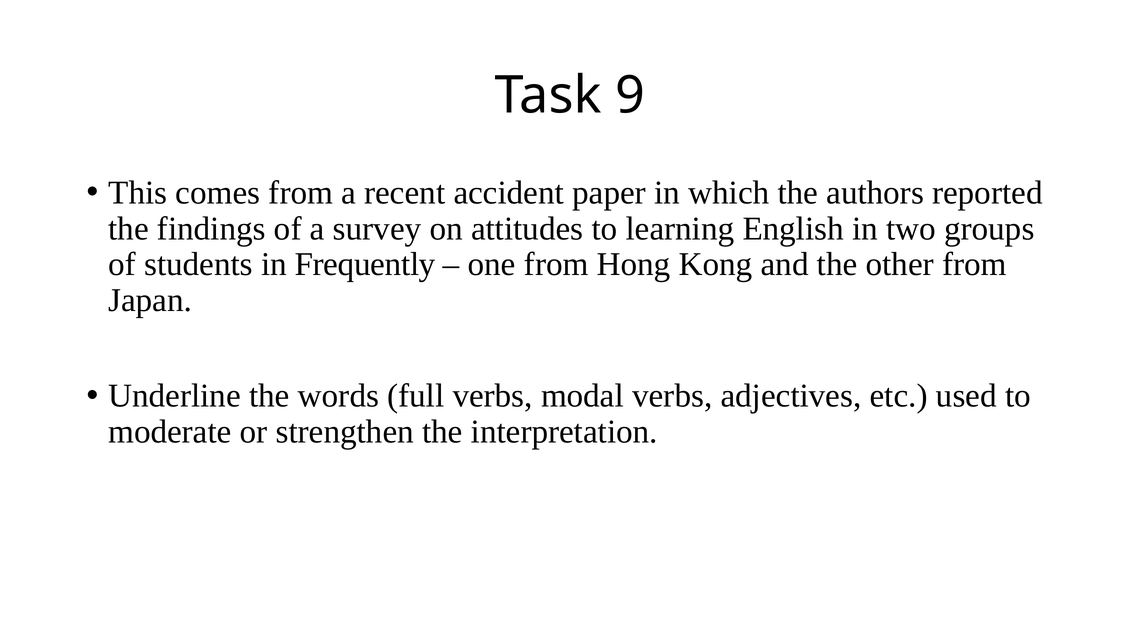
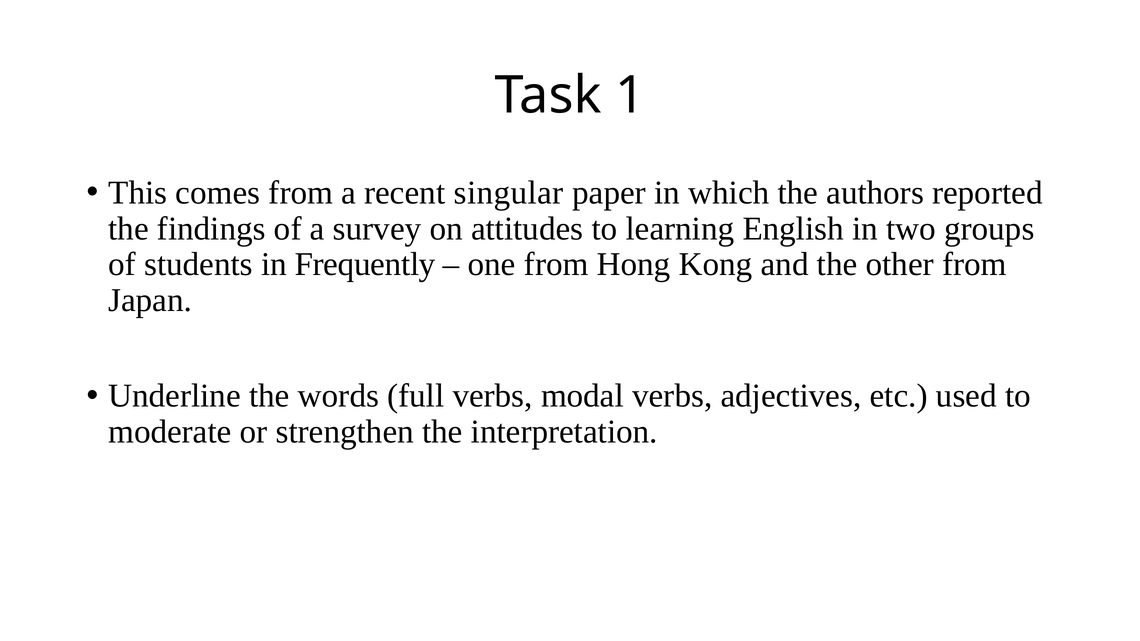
9: 9 -> 1 (630, 96)
accident: accident -> singular (509, 193)
